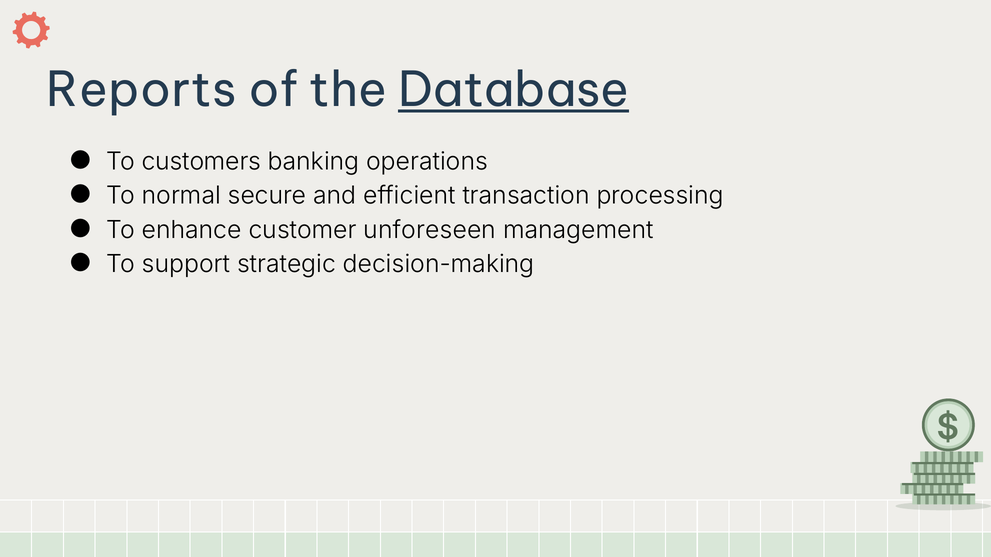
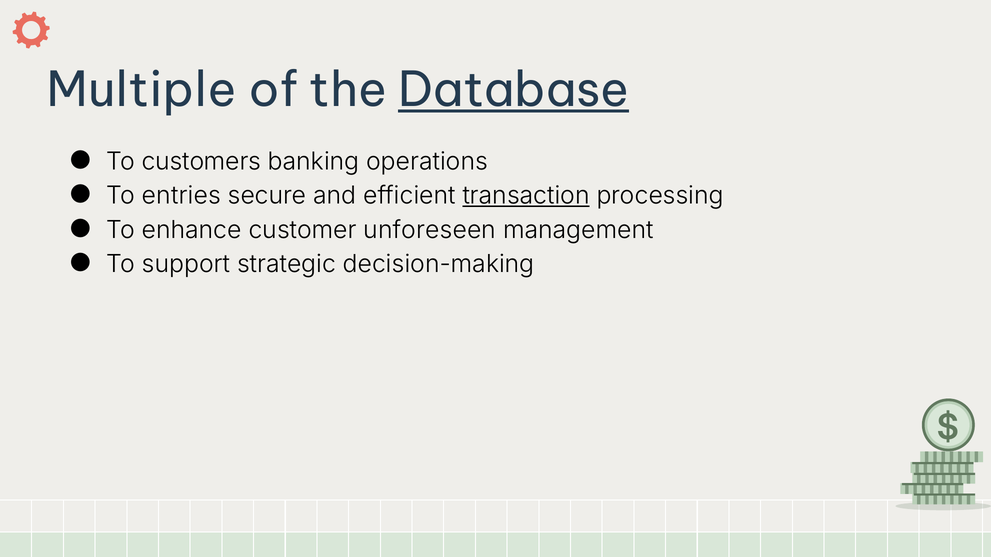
Reports: Reports -> Multiple (141, 90)
normal: normal -> entries (181, 196)
transaction underline: none -> present (526, 196)
